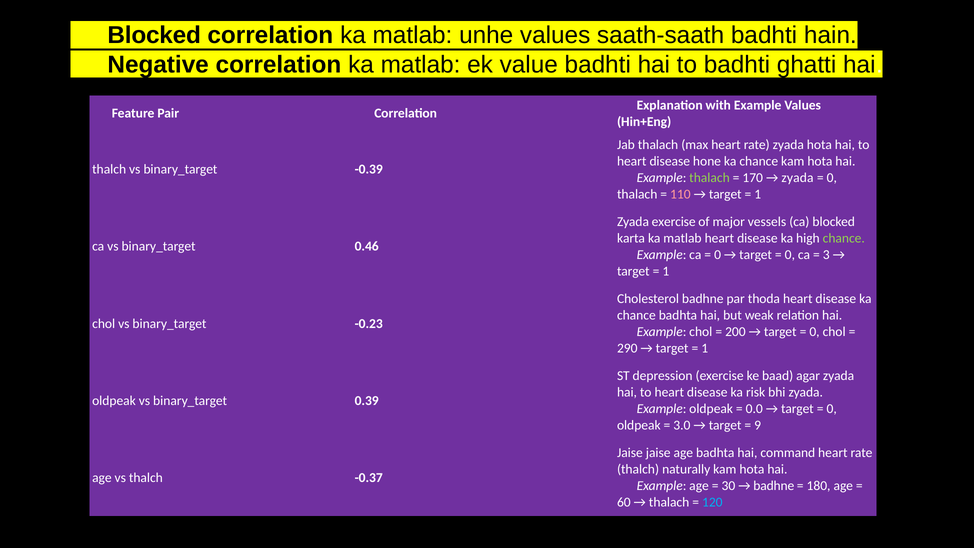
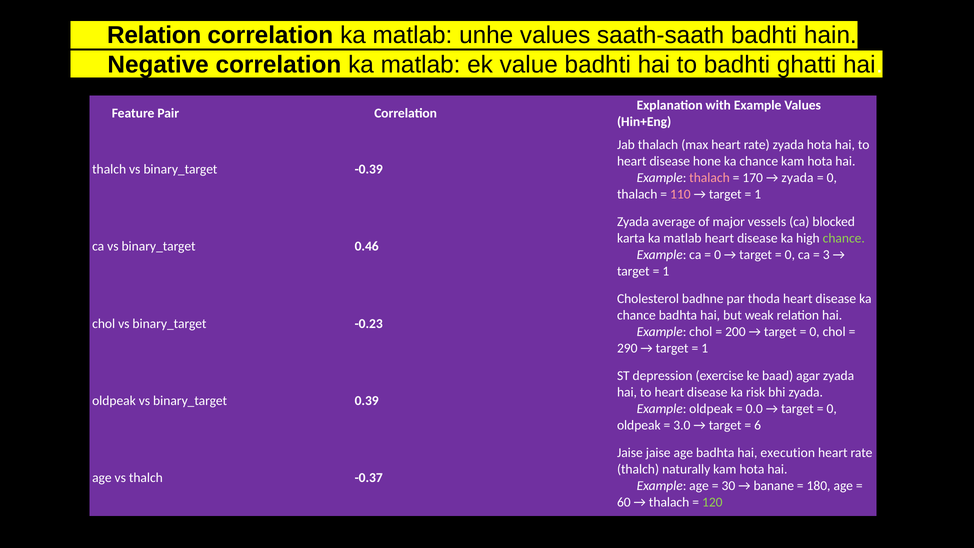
Blocked: Blocked -> Relation (154, 35)
thalach colour: light green -> pink (709, 178)
Zyada exercise: exercise -> average (674, 222)
9: 9 -> 6 (758, 425)
command: command -> execution (788, 453)
badhne: badhne -> banane (774, 486)
120 colour: light blue -> light green (712, 502)
